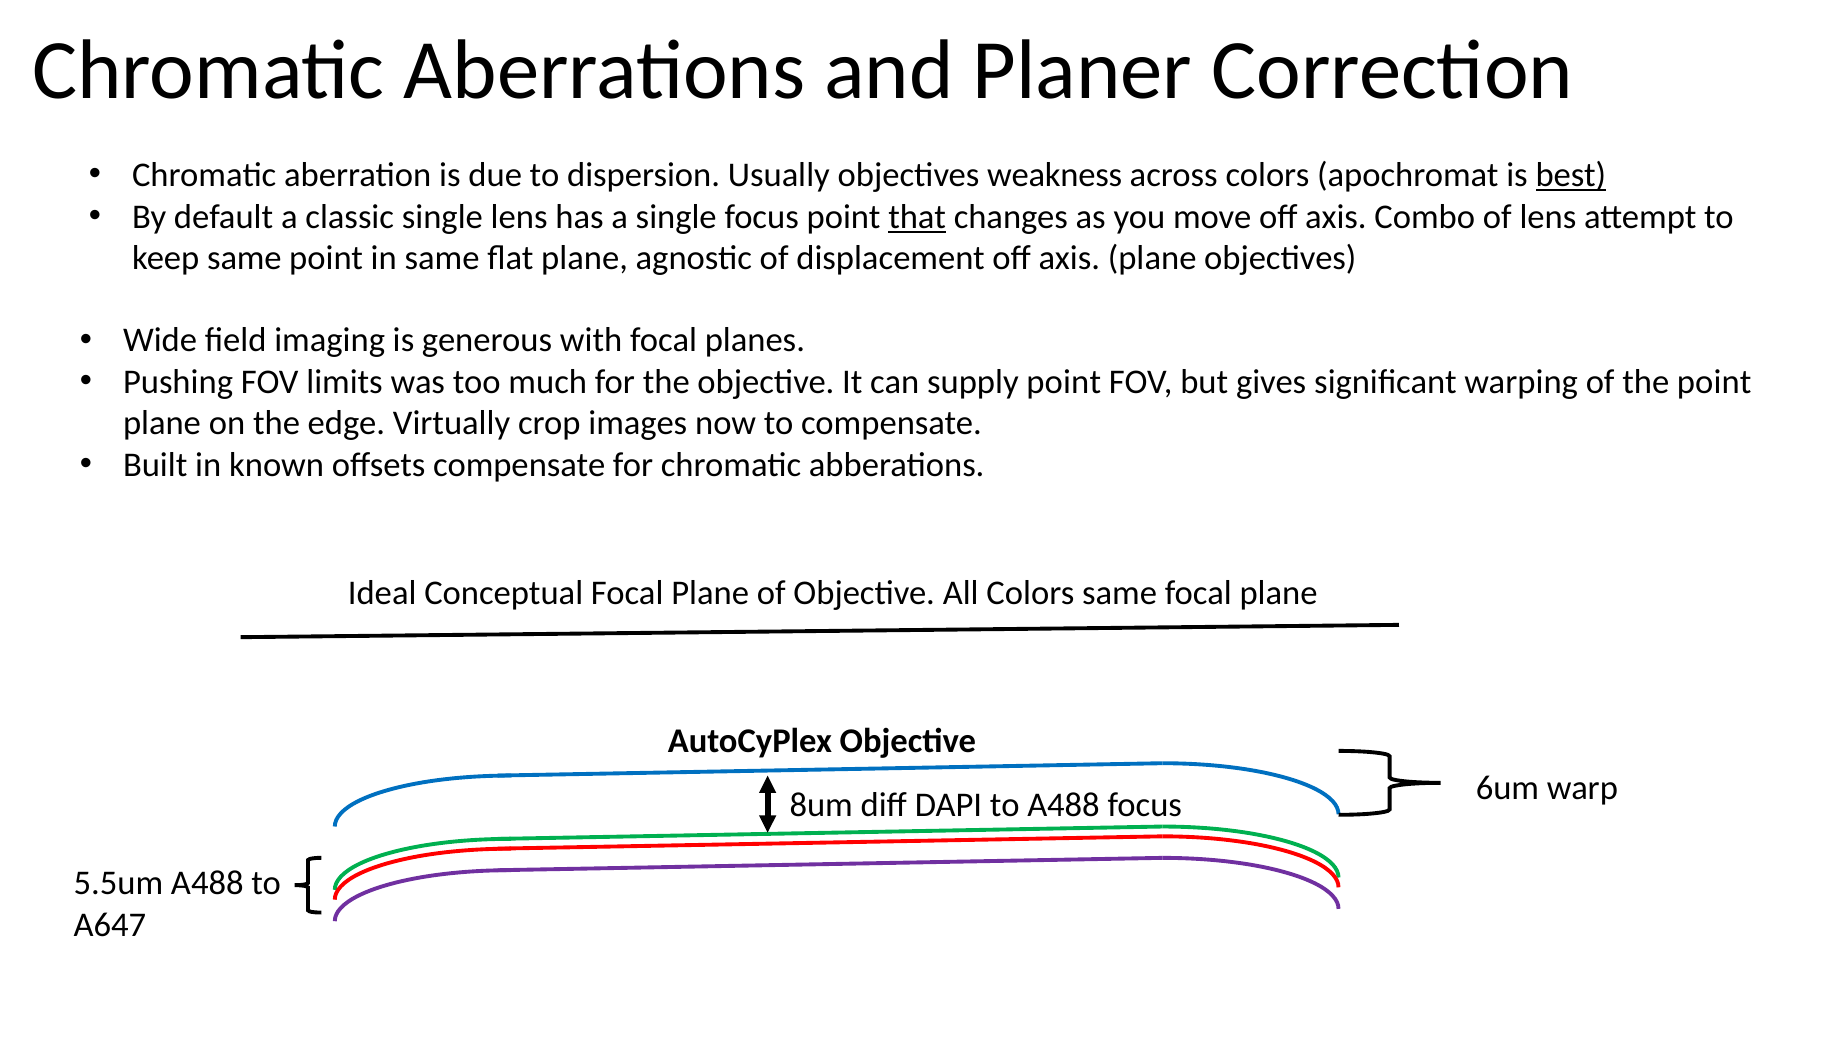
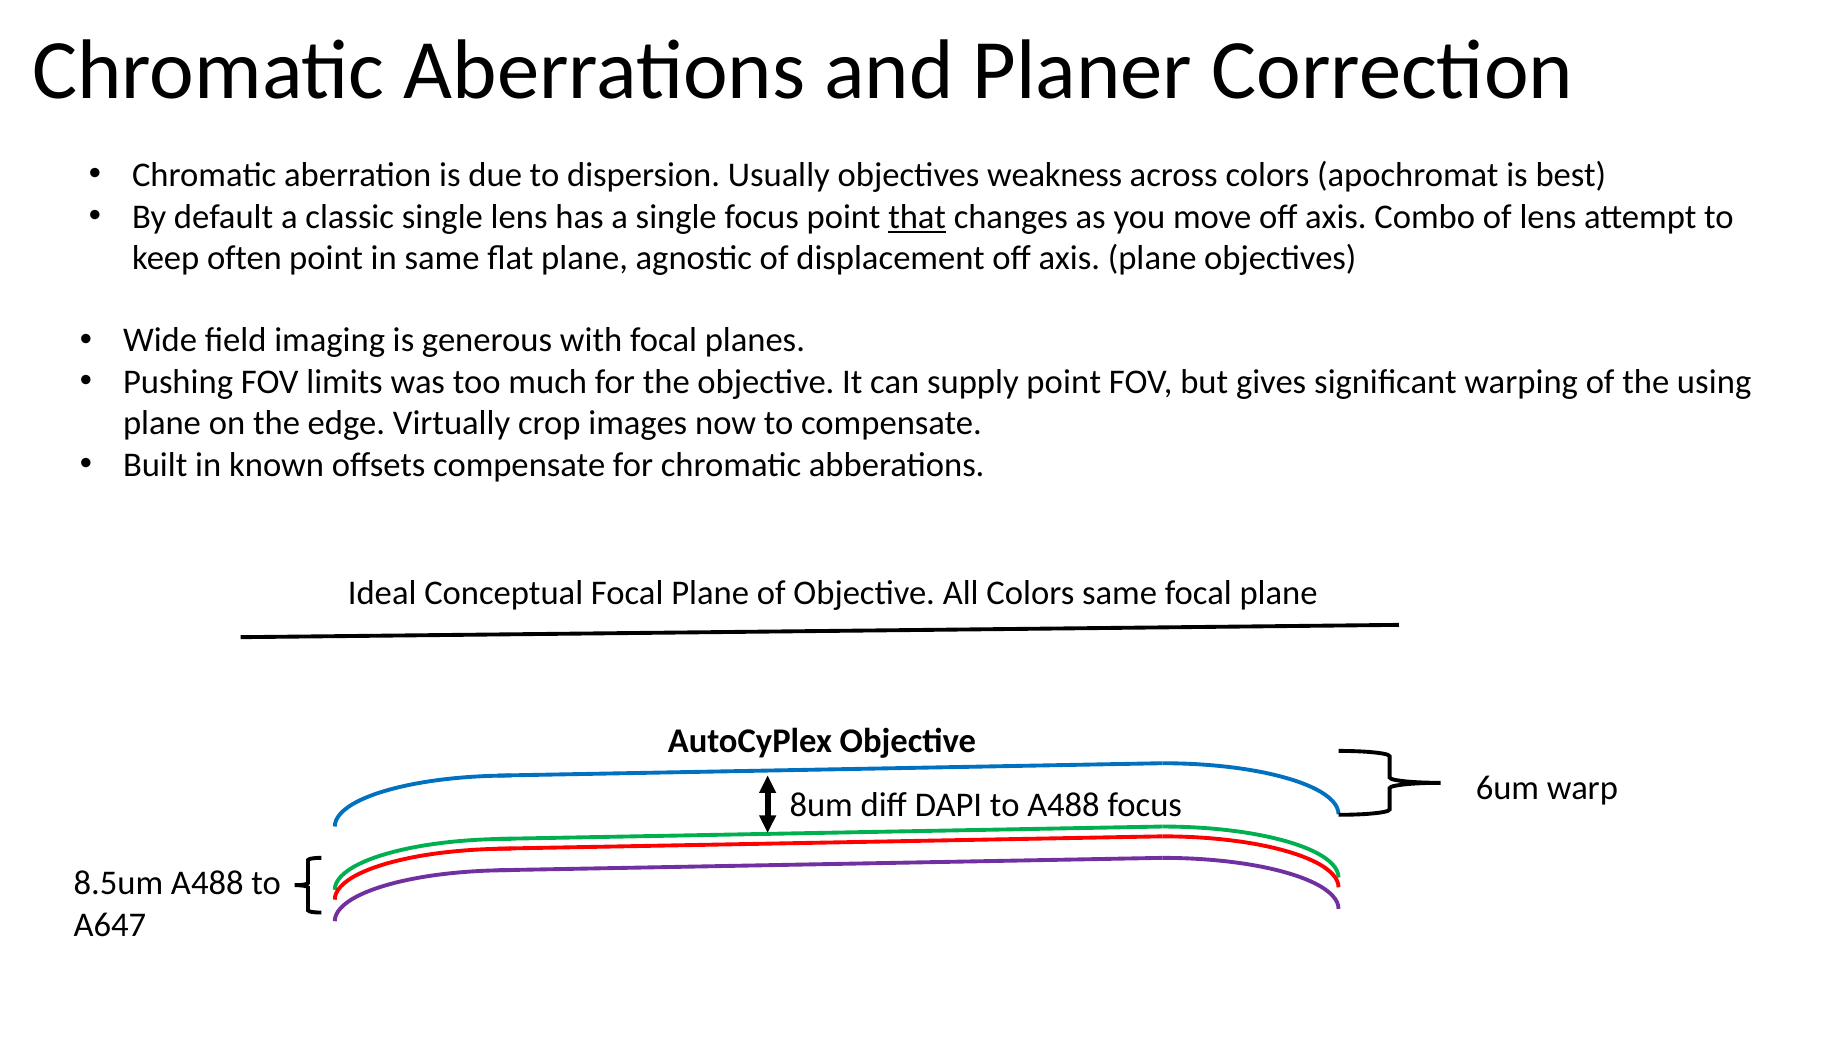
best underline: present -> none (1571, 175)
keep same: same -> often (244, 258)
the point: point -> using (1714, 382)
5.5um: 5.5um -> 8.5um (118, 883)
